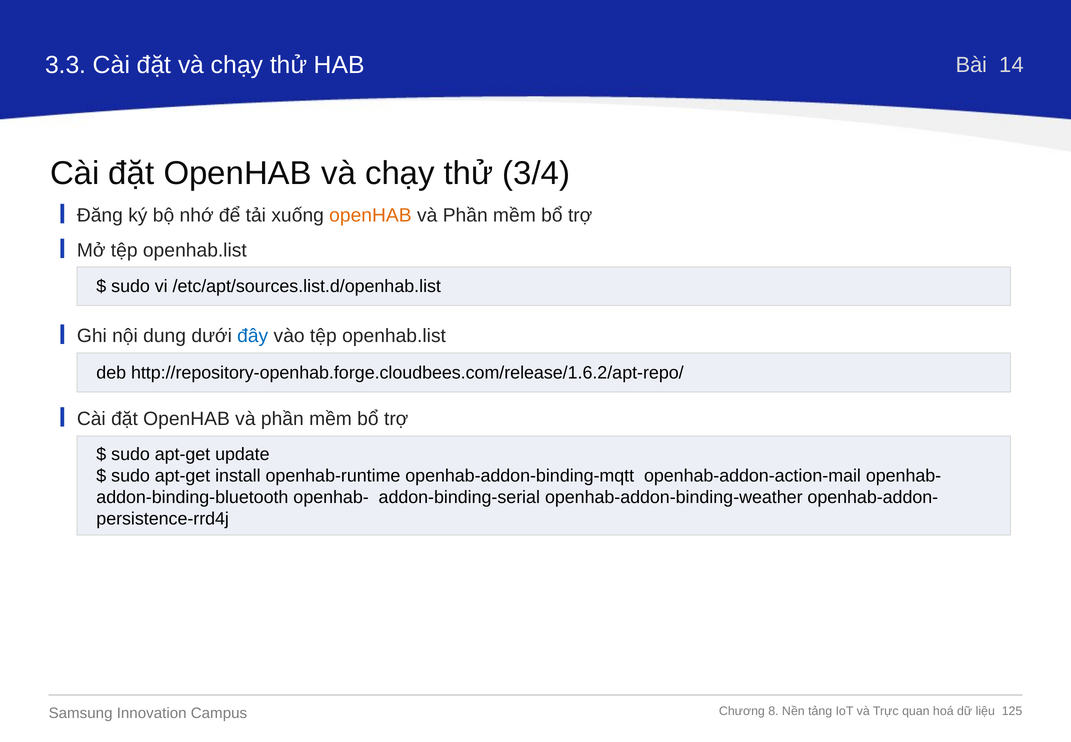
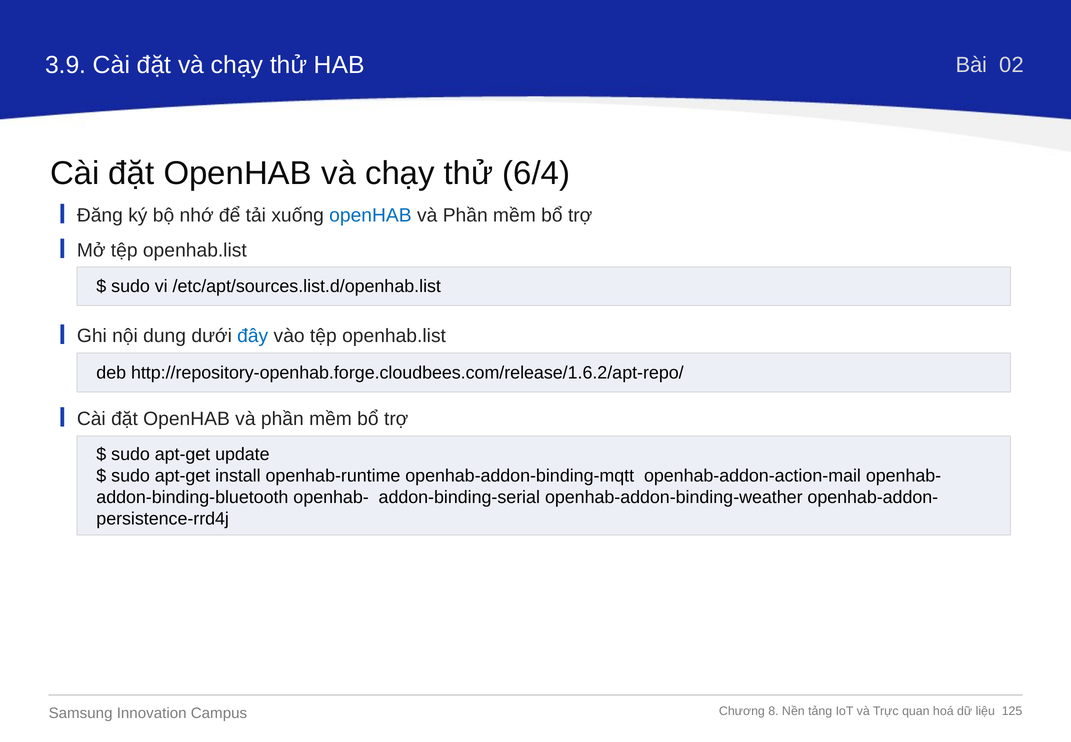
3.3: 3.3 -> 3.9 (66, 65)
14: 14 -> 02 (1012, 65)
3/4: 3/4 -> 6/4 (536, 173)
openHAB colour: orange -> blue (370, 215)
